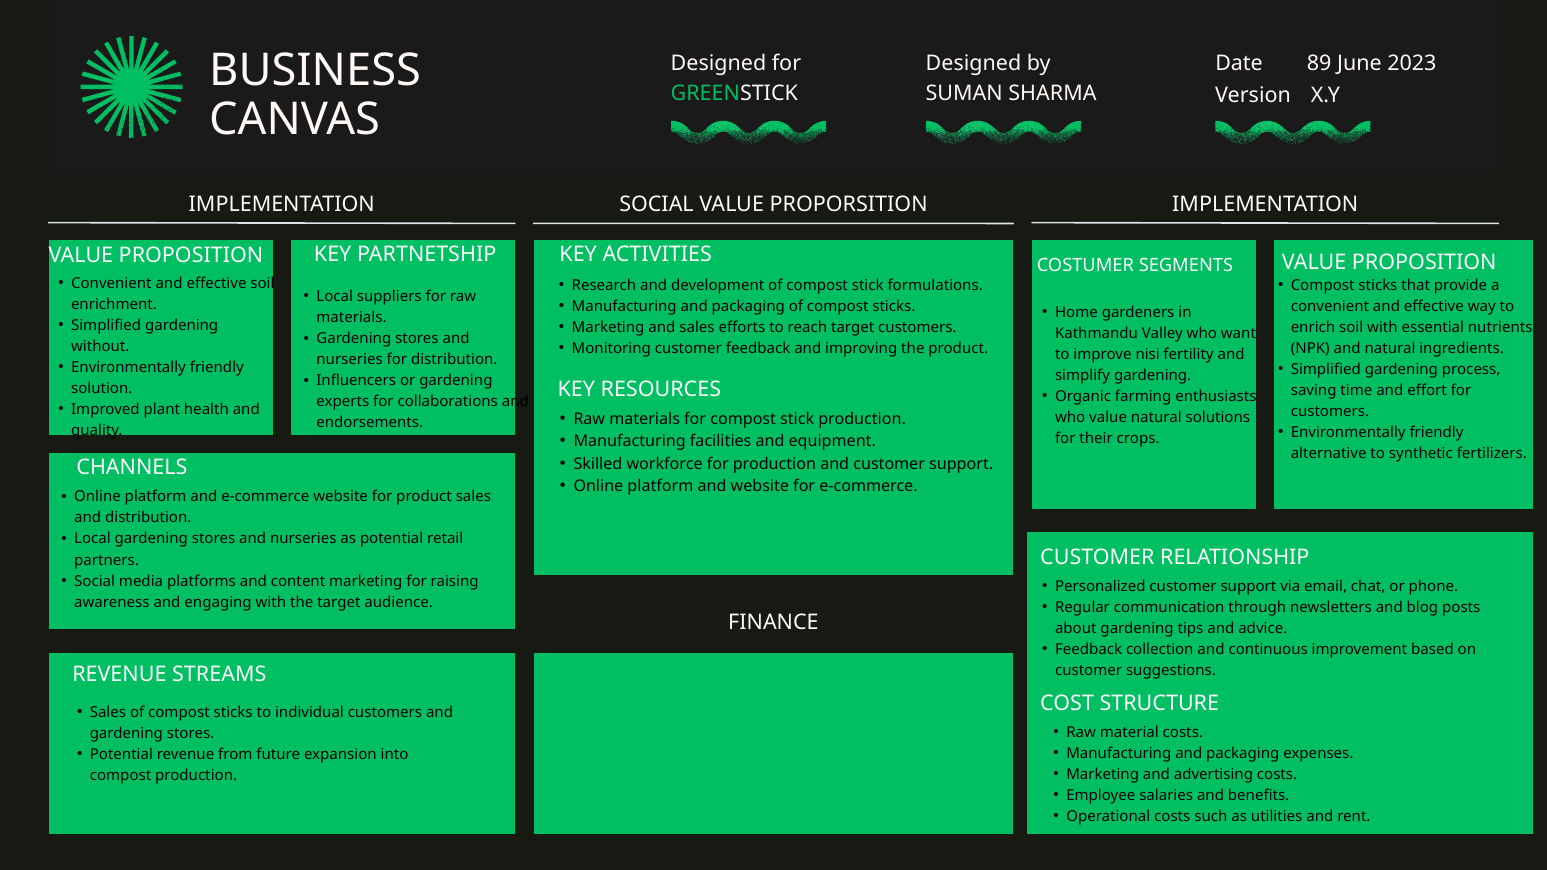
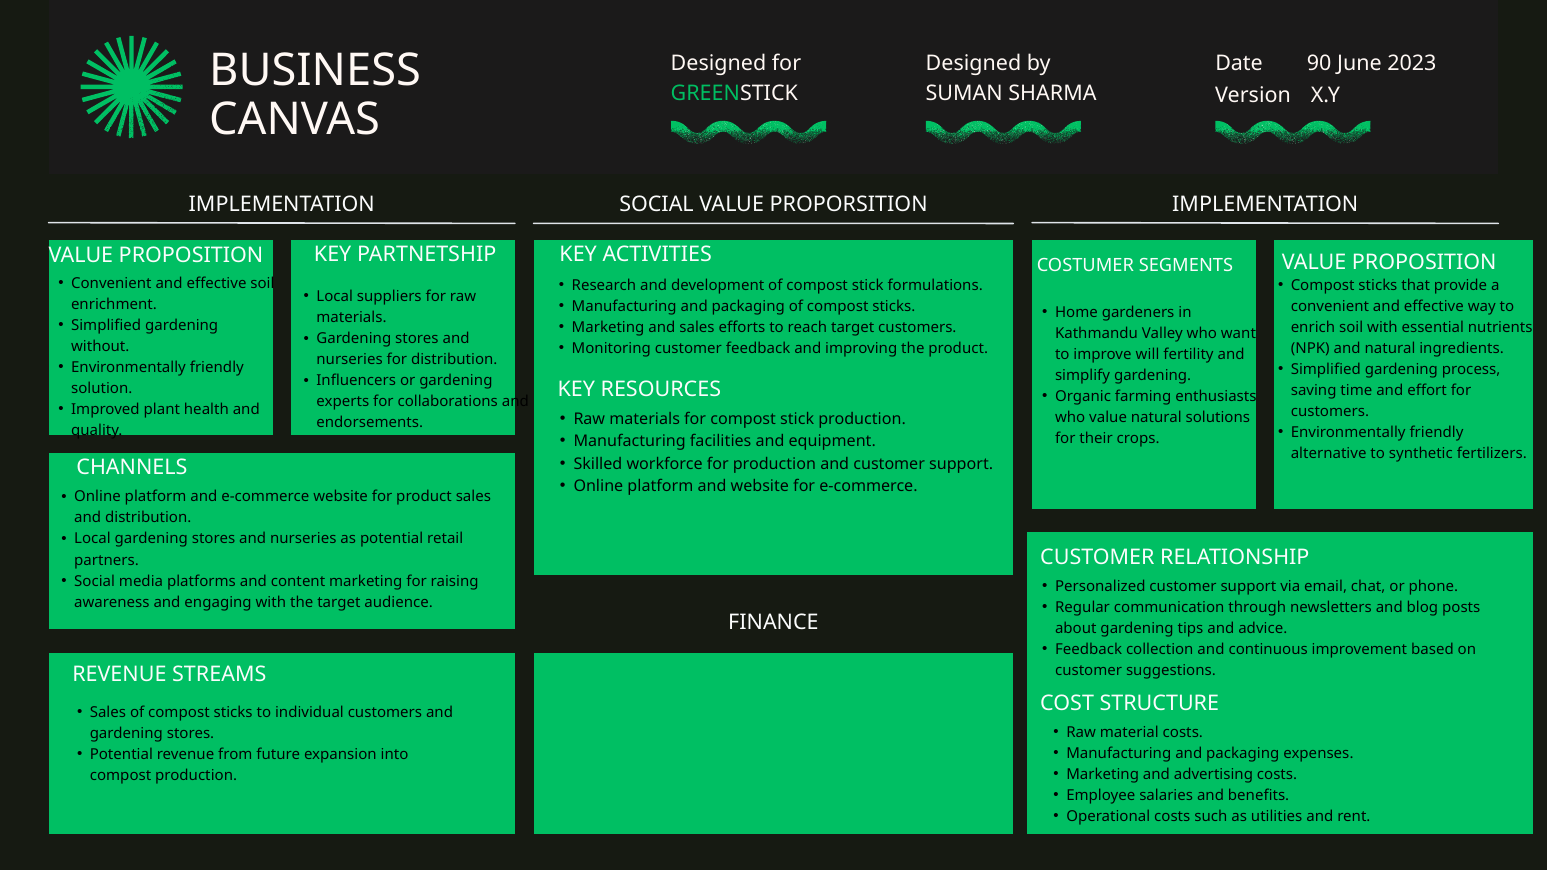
89: 89 -> 90 (1319, 63)
nisi: nisi -> will (1148, 355)
